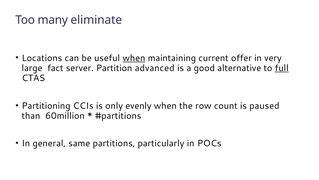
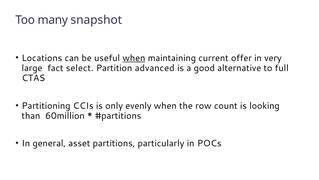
eliminate: eliminate -> snapshot (96, 20)
server: server -> select (80, 68)
full underline: present -> none (282, 68)
paused: paused -> looking (264, 106)
same: same -> asset (79, 143)
